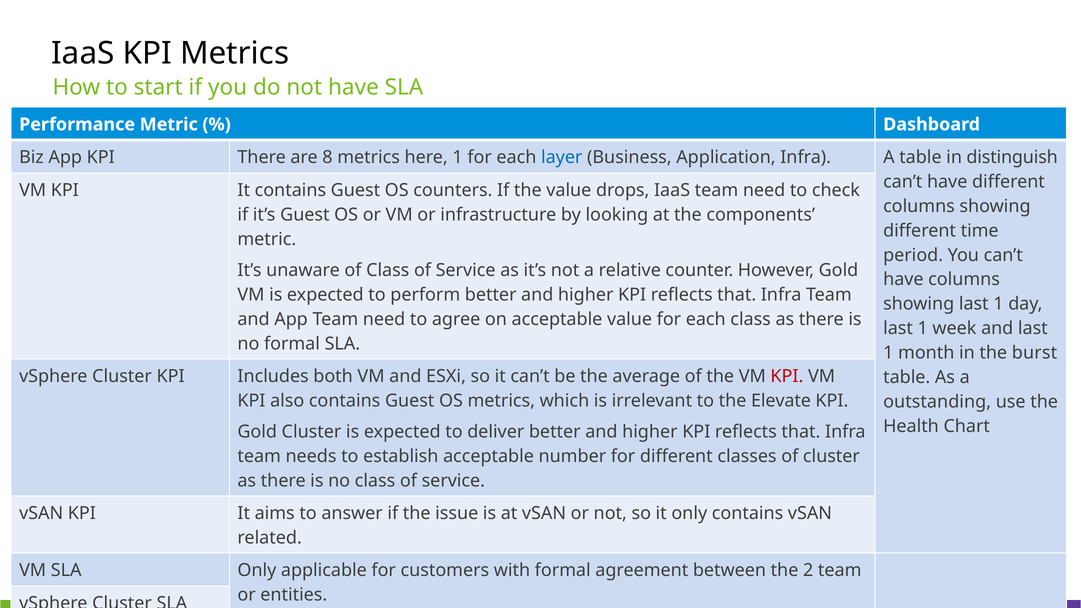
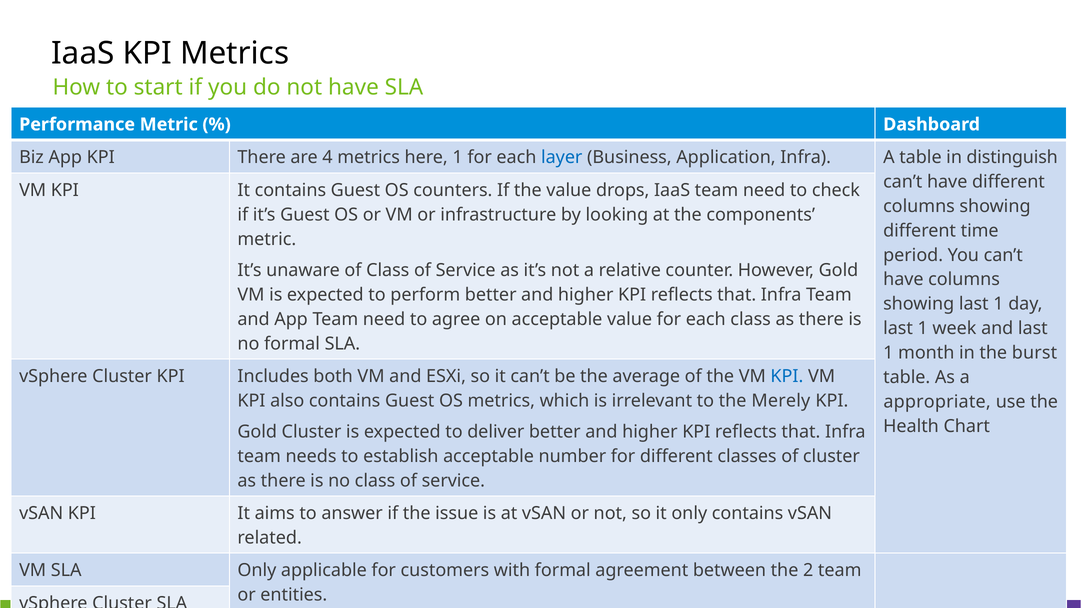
8: 8 -> 4 (327, 157)
KPI colour: red -> blue (787, 376)
Elevate: Elevate -> Merely (781, 401)
outstanding: outstanding -> appropriate (937, 402)
